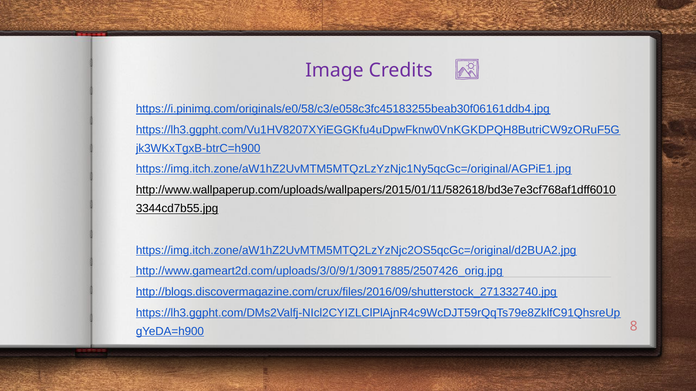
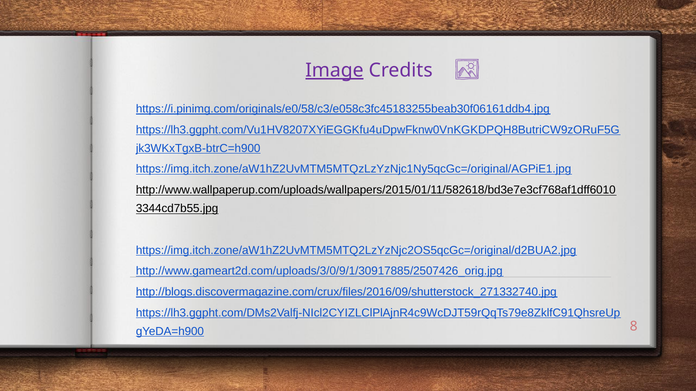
Image underline: none -> present (334, 71)
